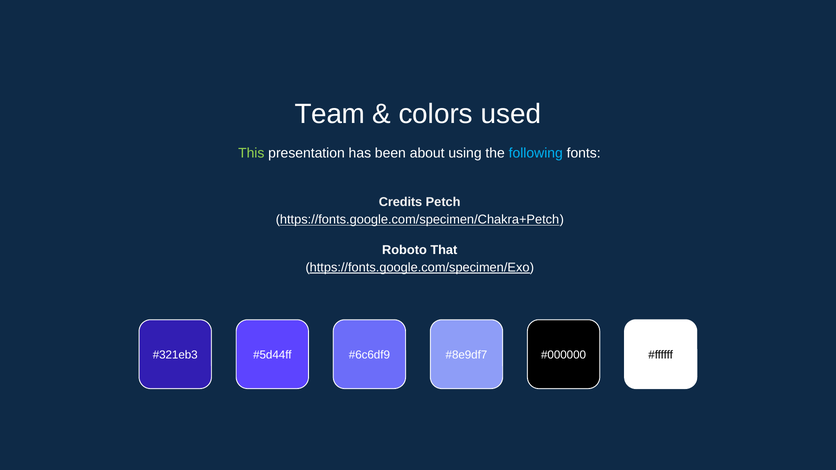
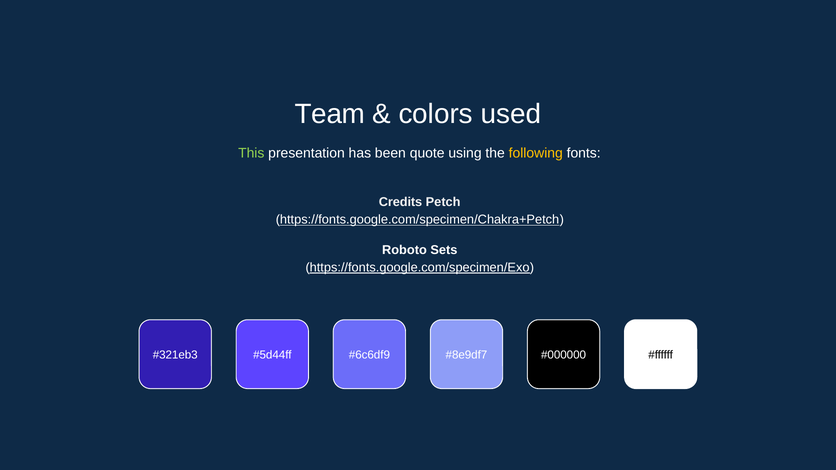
about: about -> quote (427, 153)
following colour: light blue -> yellow (536, 153)
That: That -> Sets (444, 250)
